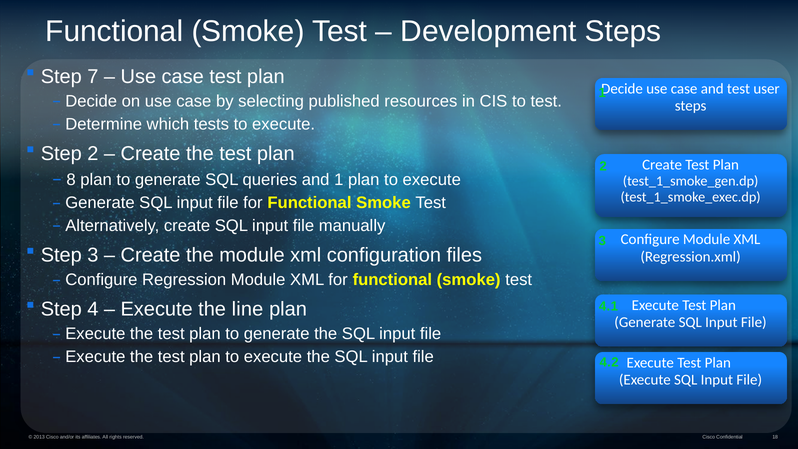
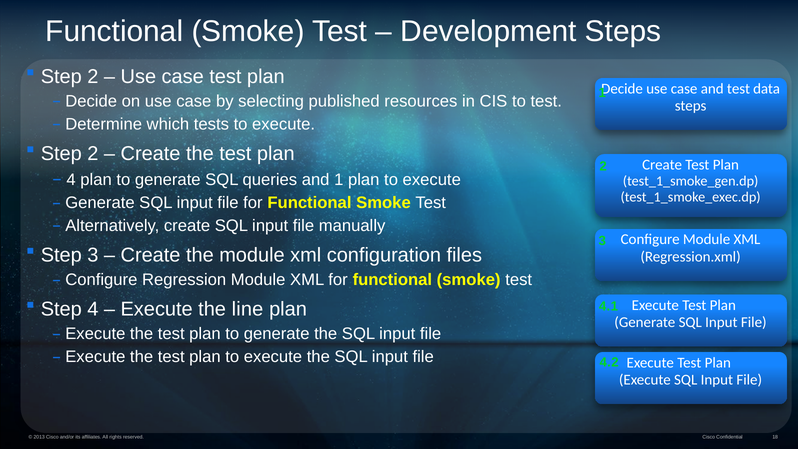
7: 7 -> 2 (93, 77)
user: user -> data (767, 89)
8: 8 -> 4 (71, 180)
